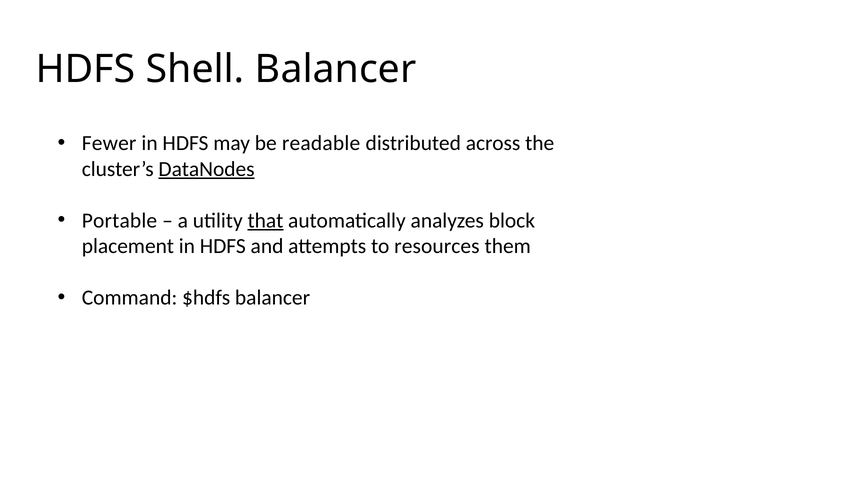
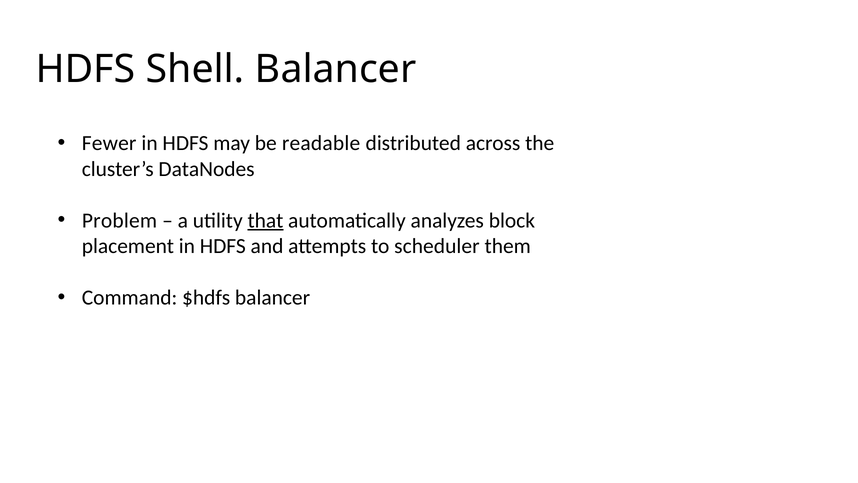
DataNodes underline: present -> none (206, 169)
Portable: Portable -> Problem (119, 220)
resources: resources -> scheduler (437, 246)
